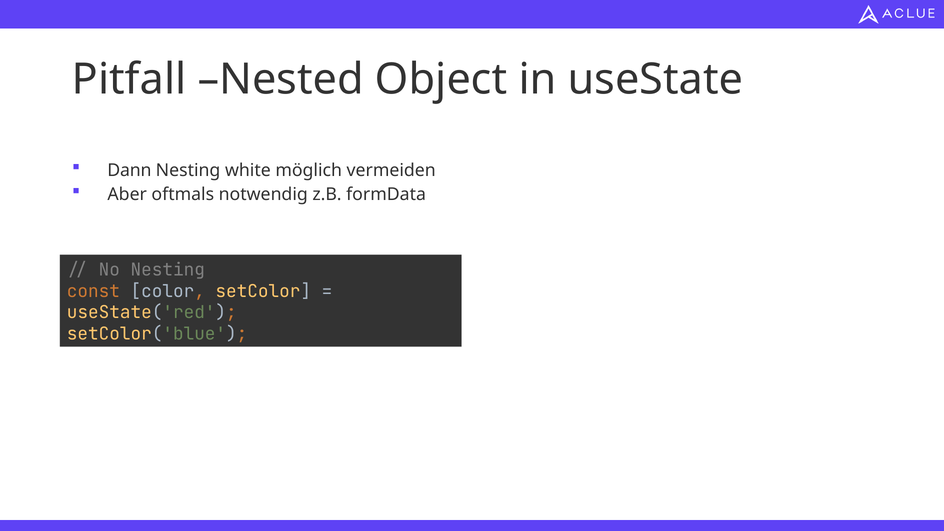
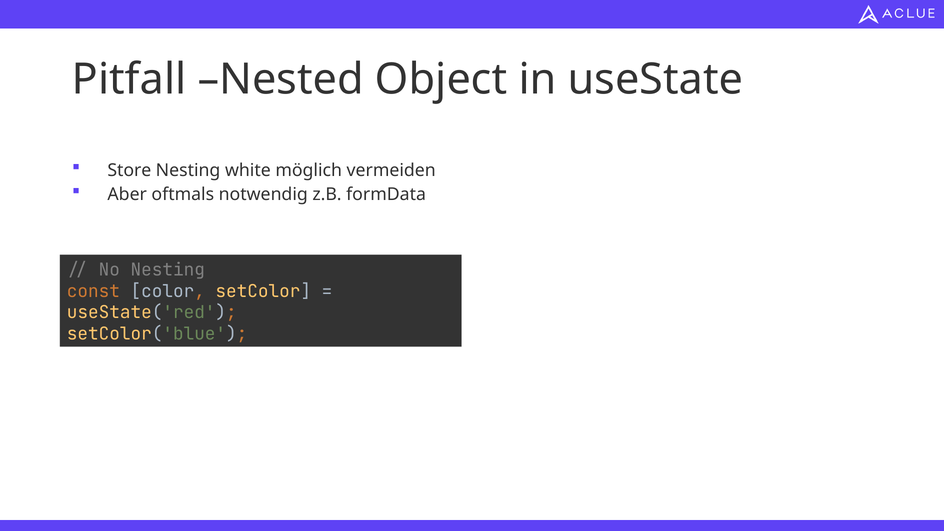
Dann: Dann -> Store (129, 170)
